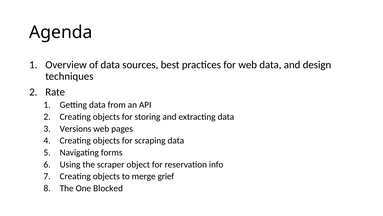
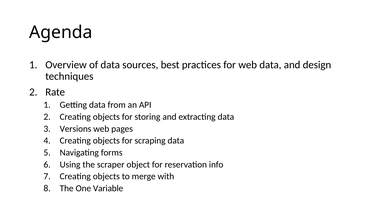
grief: grief -> with (166, 176)
Blocked: Blocked -> Variable (108, 188)
